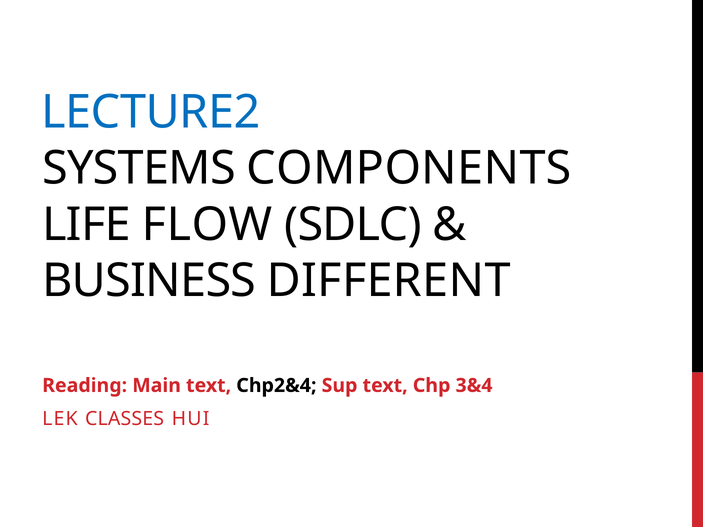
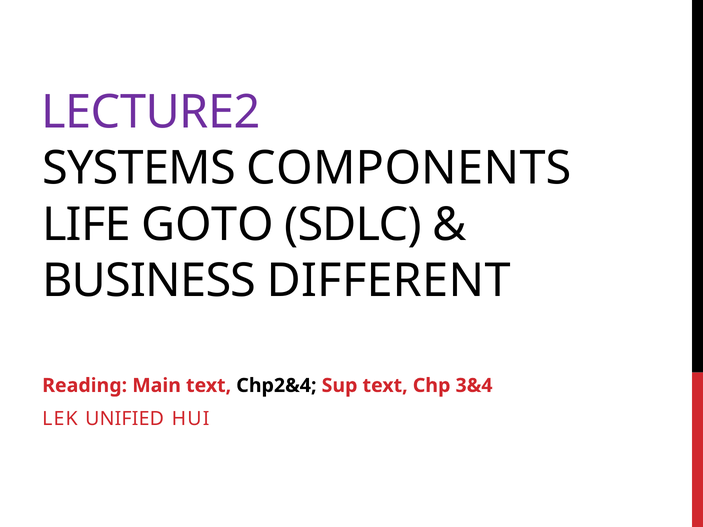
LECTURE2 colour: blue -> purple (151, 112)
FLOW: FLOW -> GOTO (208, 225)
CLASSES: CLASSES -> UNIFIED (125, 419)
